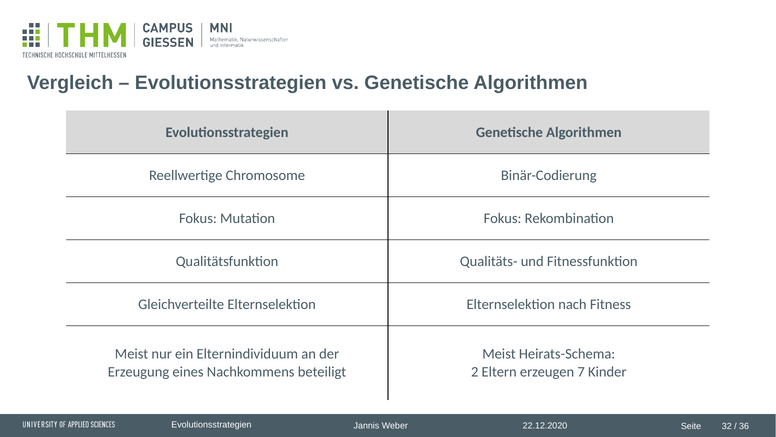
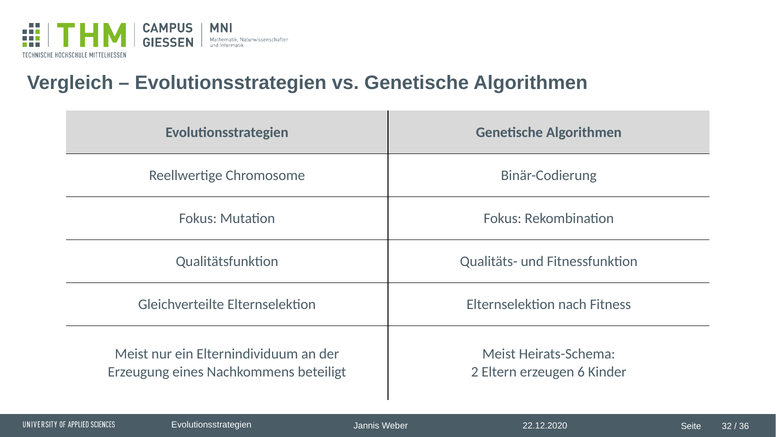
7: 7 -> 6 (581, 371)
